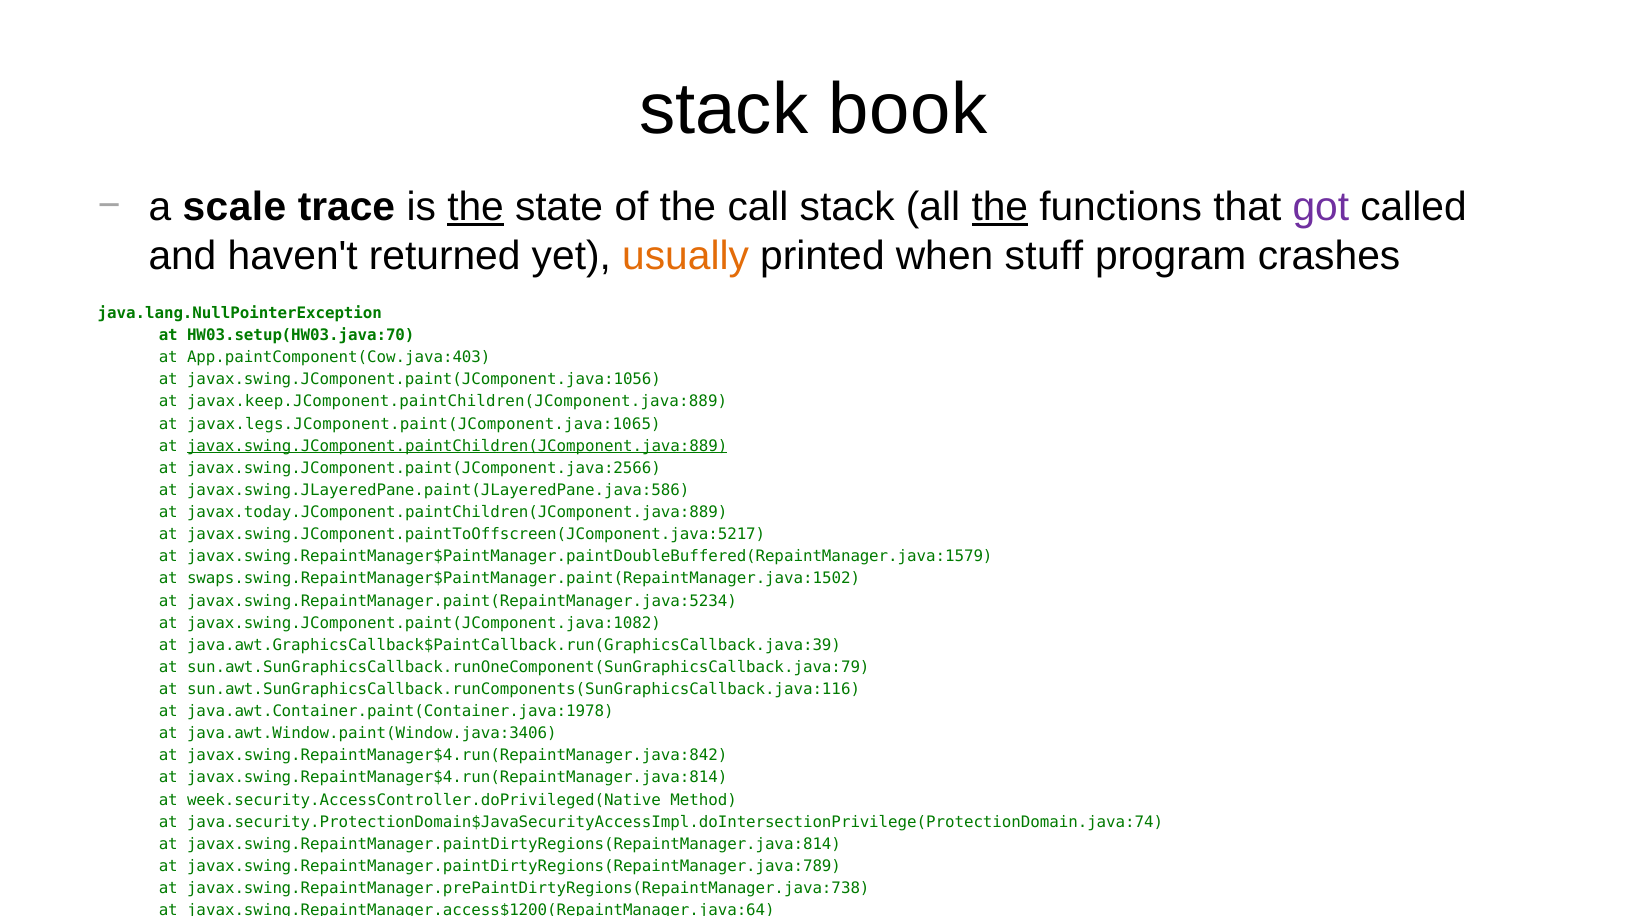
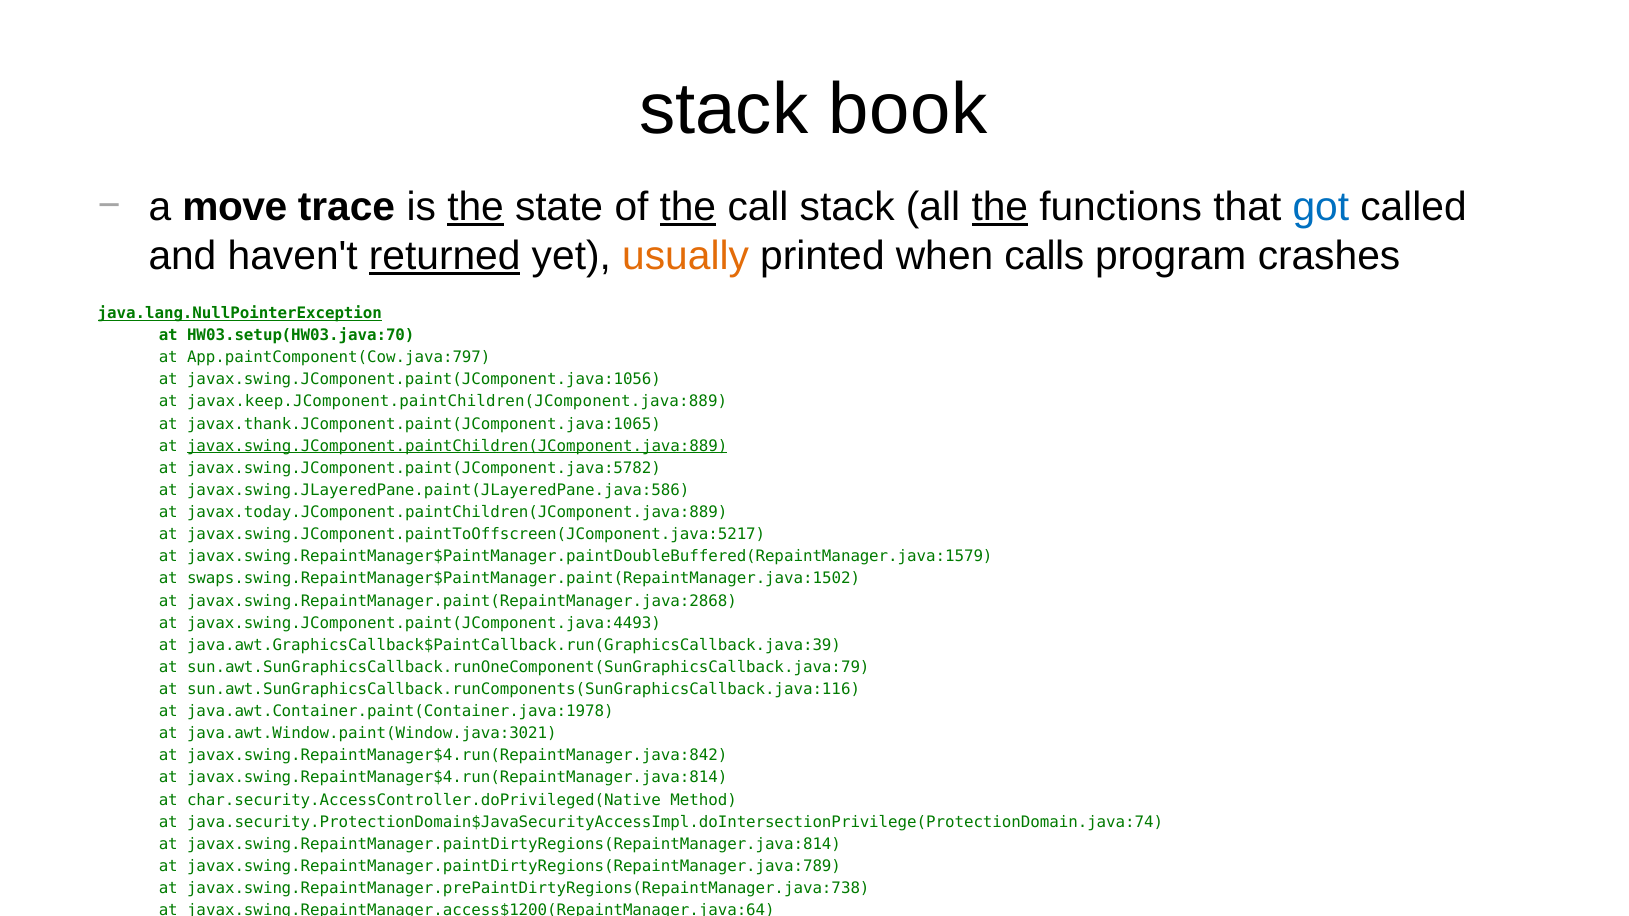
scale: scale -> move (235, 207)
the underline: none -> present (688, 207)
got colour: purple -> blue (1321, 207)
returned underline: none -> present (445, 256)
stuff: stuff -> calls (1044, 256)
java.lang.NullPointerException underline: none -> present (240, 313)
App.paintComponent(Cow.java:403: App.paintComponent(Cow.java:403 -> App.paintComponent(Cow.java:797 (339, 358)
javax.legs.JComponent.paint(JComponent.java:1065: javax.legs.JComponent.paint(JComponent.java:1065 -> javax.thank.JComponent.paint(JComponent.java:1065 (424, 424)
javax.swing.JComponent.paint(JComponent.java:2566: javax.swing.JComponent.paint(JComponent.java:2566 -> javax.swing.JComponent.paint(JComponent.java:5782 (424, 468)
javax.swing.RepaintManager.paint(RepaintManager.java:5234: javax.swing.RepaintManager.paint(RepaintManager.java:5234 -> javax.swing.RepaintManager.paint(RepaintManager.java:2868 (462, 601)
javax.swing.JComponent.paint(JComponent.java:1082: javax.swing.JComponent.paint(JComponent.java:1082 -> javax.swing.JComponent.paint(JComponent.java:4493 (424, 623)
java.awt.Window.paint(Window.java:3406: java.awt.Window.paint(Window.java:3406 -> java.awt.Window.paint(Window.java:3021 (372, 734)
week.security.AccessController.doPrivileged(Native: week.security.AccessController.doPrivileged(Native -> char.security.AccessController.doPrivileged(Native (424, 800)
